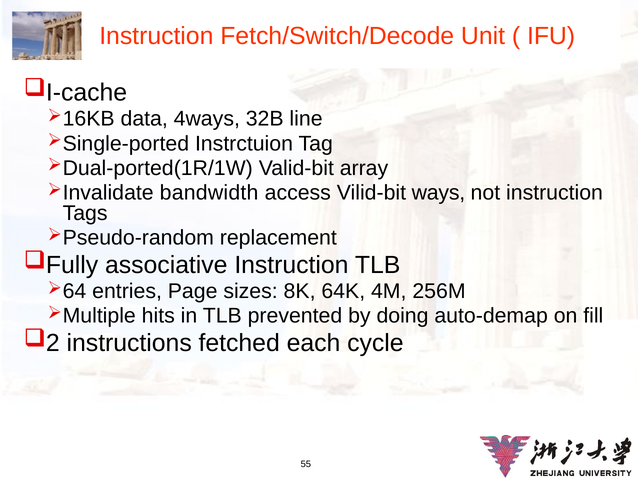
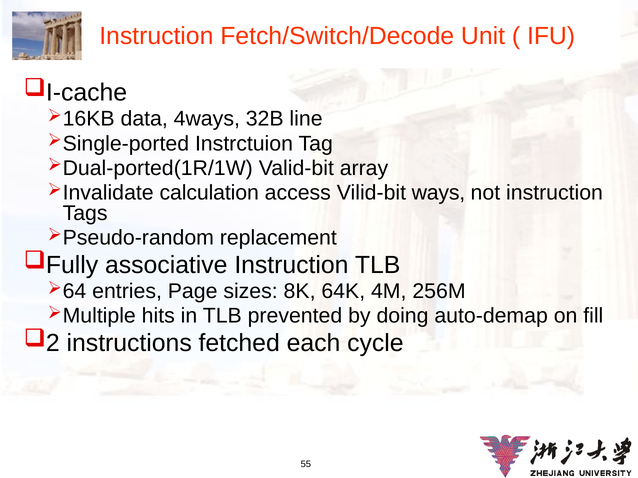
bandwidth: bandwidth -> calculation (209, 193)
